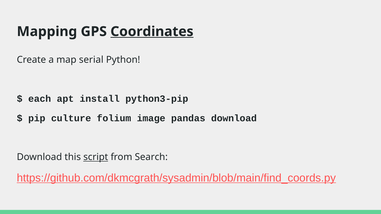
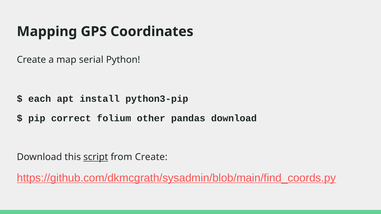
Coordinates underline: present -> none (152, 32)
culture: culture -> correct (71, 118)
image: image -> other (151, 118)
from Search: Search -> Create (151, 157)
